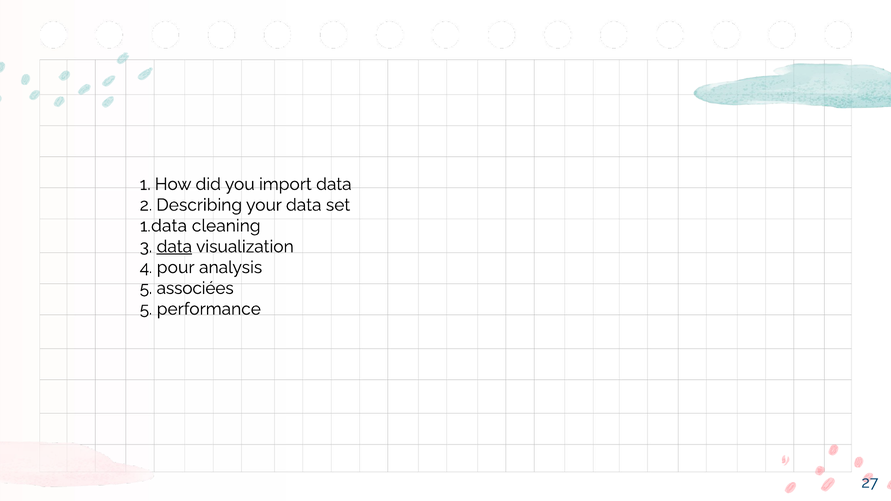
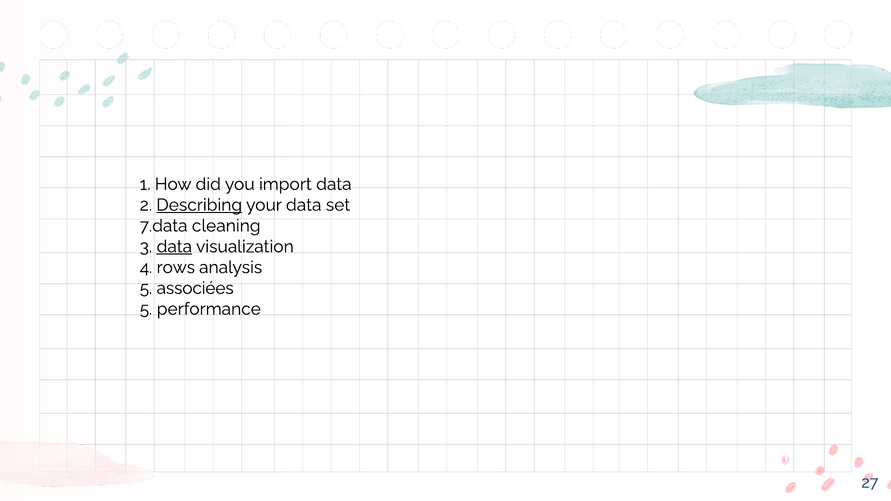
Describing underline: none -> present (199, 205)
1.data: 1.data -> 7.data (164, 226)
pour: pour -> rows (176, 267)
